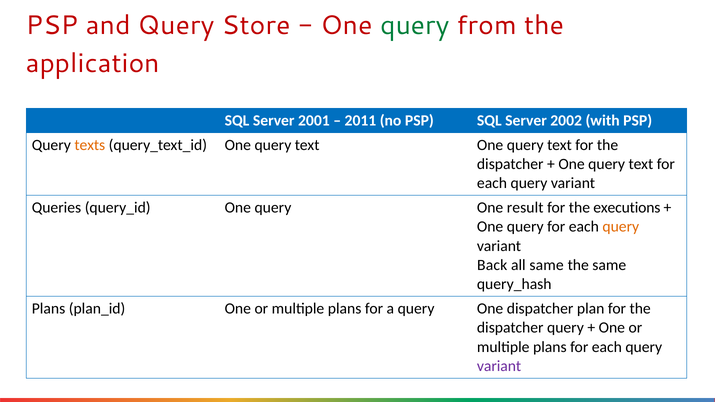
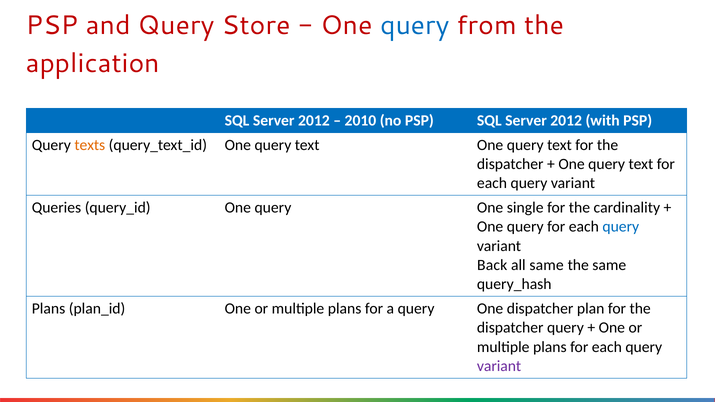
query colour: green -> blue (415, 25)
2001: 2001 -> 2012 (314, 121)
2011: 2011 -> 2010 (360, 121)
PSP SQL Server 2002: 2002 -> 2012 (566, 121)
result: result -> single (525, 208)
executions: executions -> cardinality (627, 208)
query colour: orange -> blue (621, 227)
